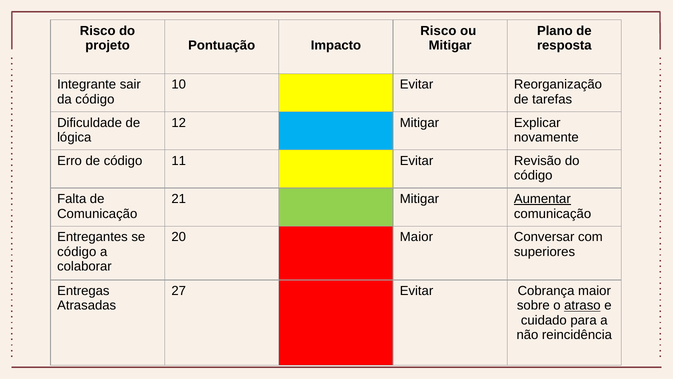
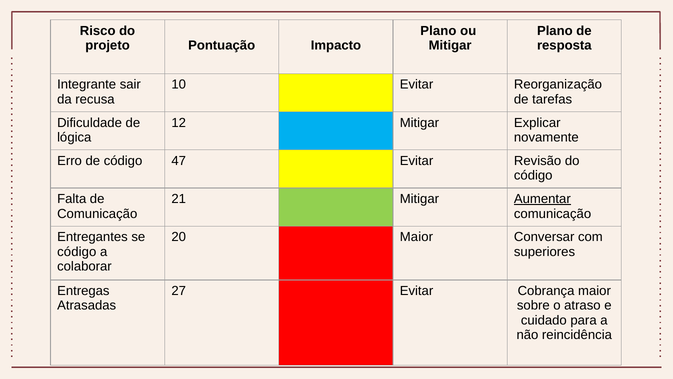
Risco: Risco -> Plano (438, 31)
da código: código -> recusa (95, 99)
11: 11 -> 47 (179, 161)
atraso underline: present -> none (582, 305)
